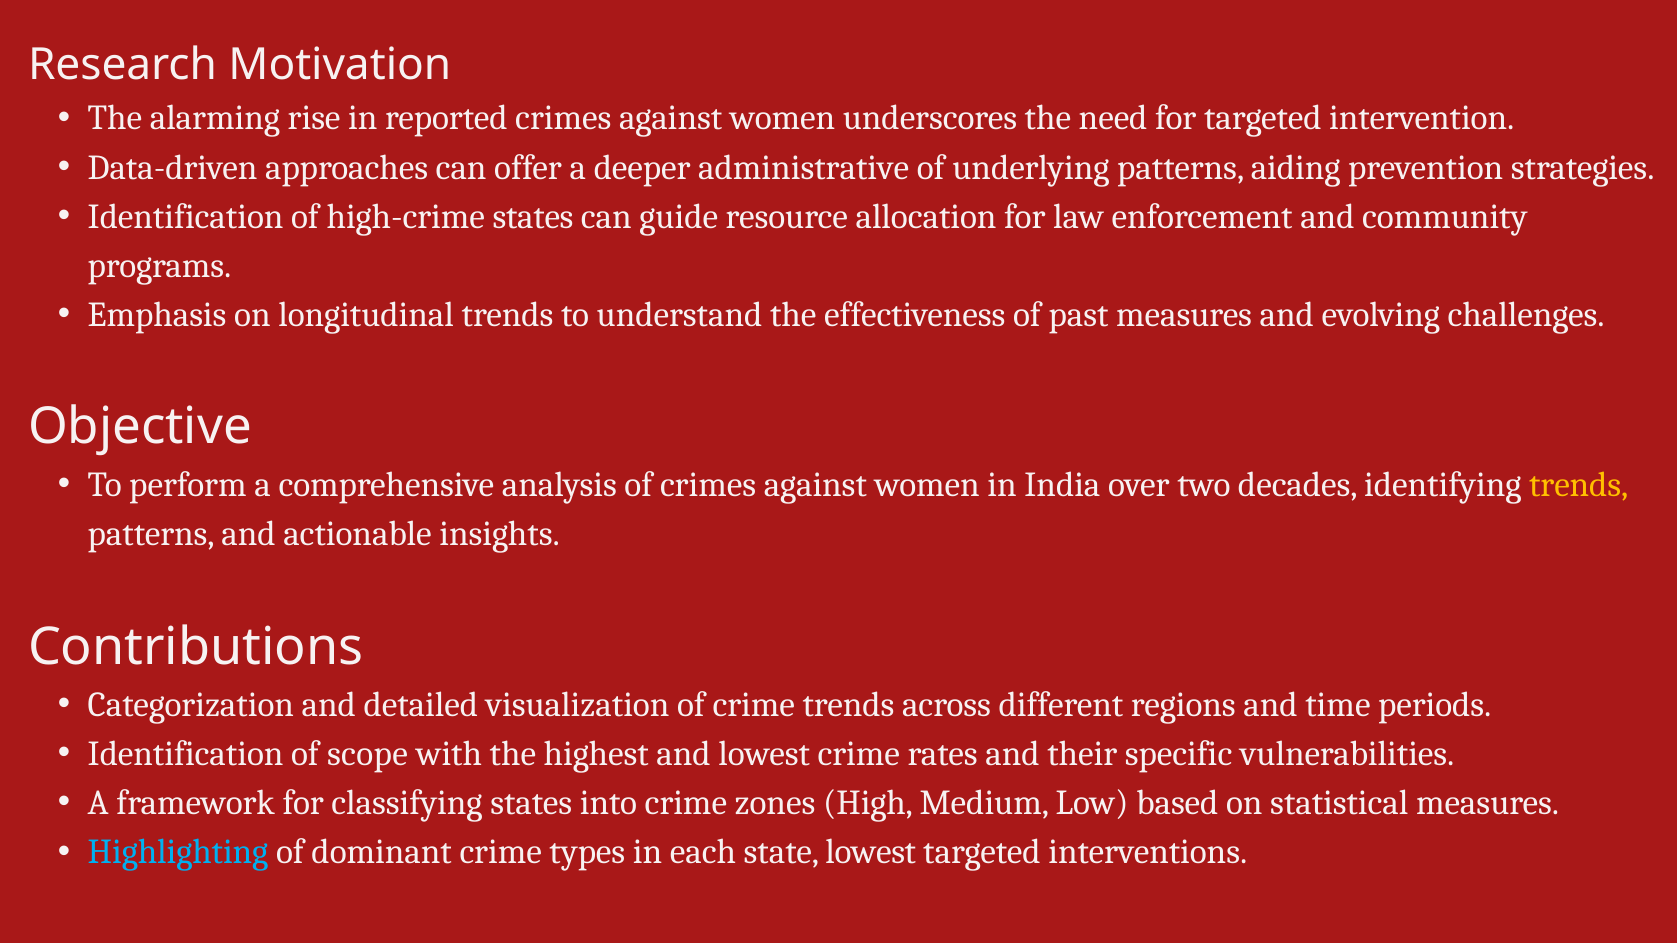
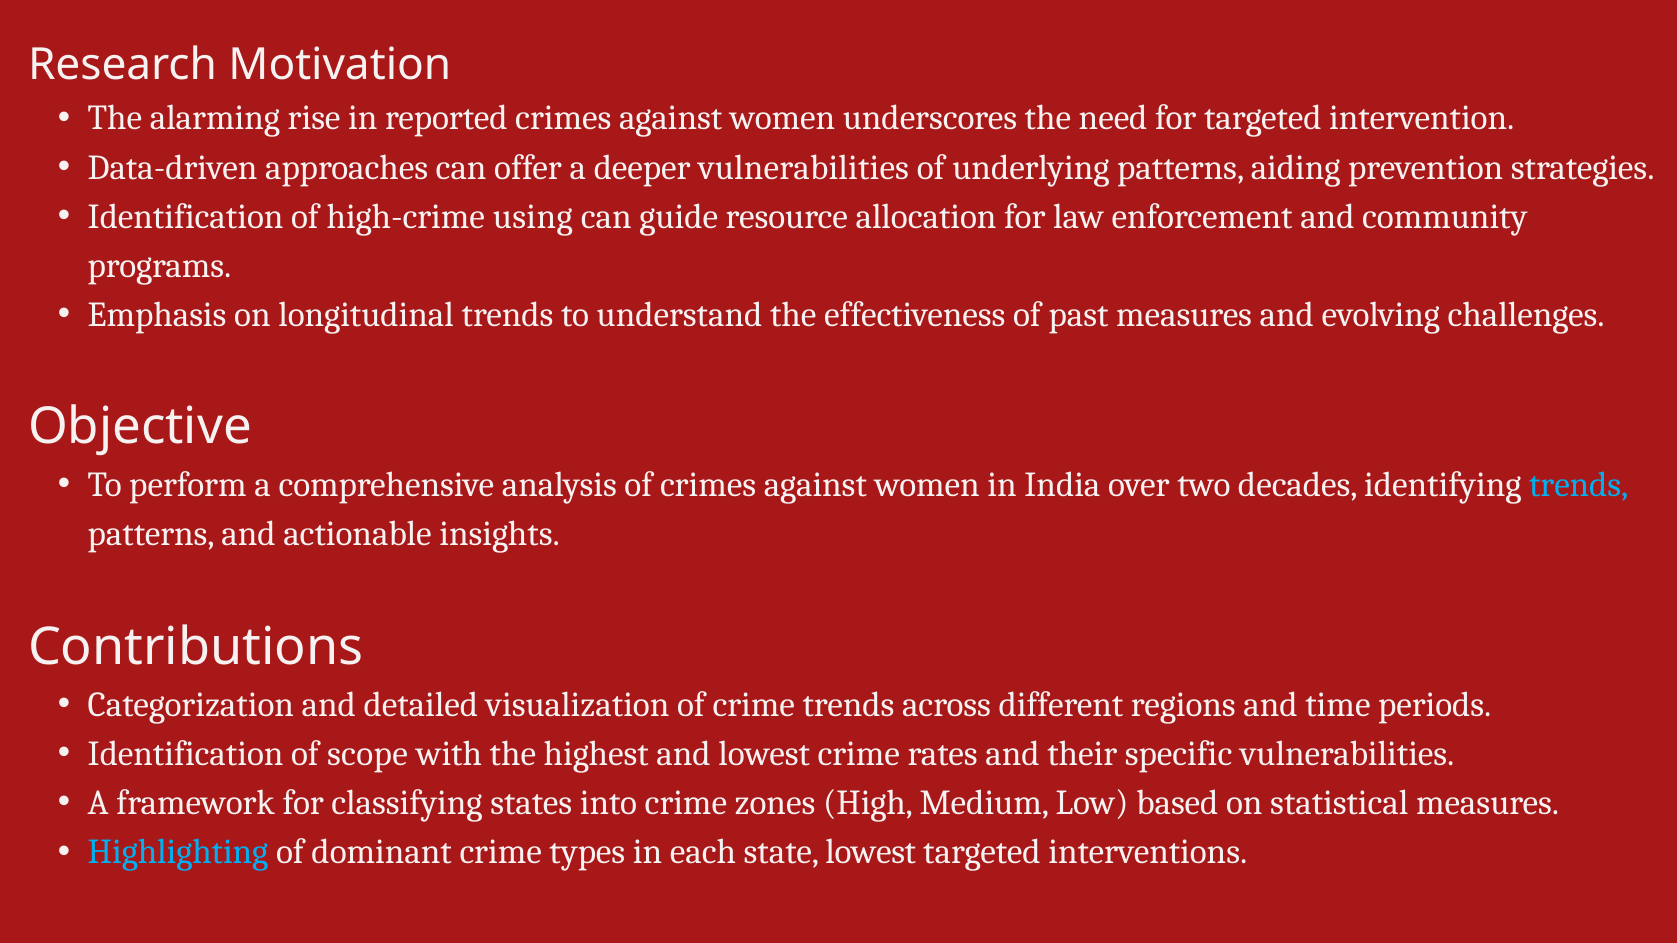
deeper administrative: administrative -> vulnerabilities (804, 168)
high-crime states: states -> using (533, 217)
trends colour: yellow -> light blue (1579, 485)
